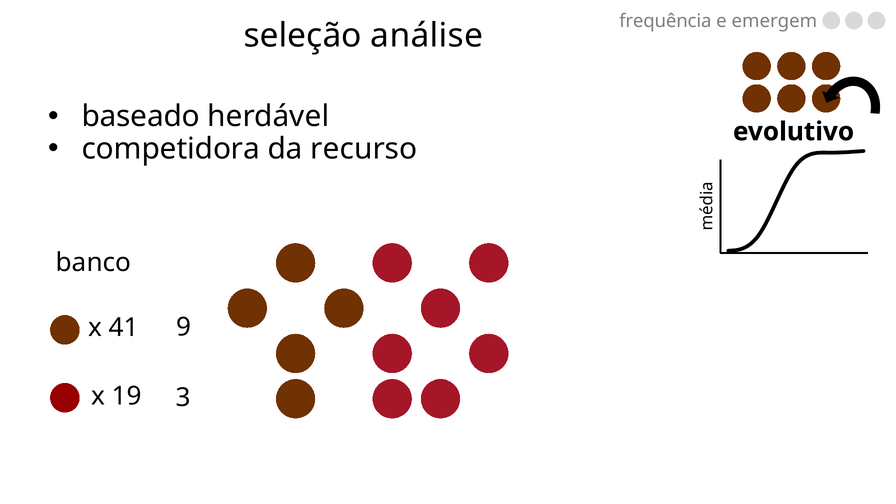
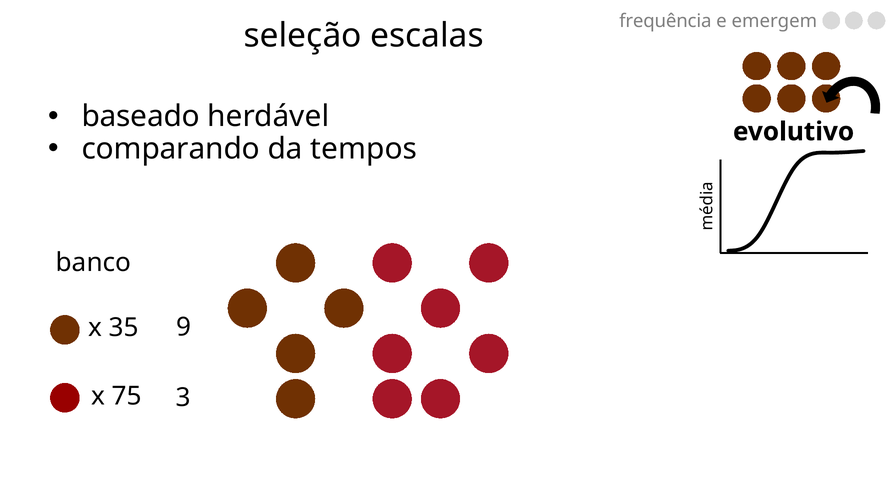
análise: análise -> escalas (427, 35)
competidora: competidora -> comparando (171, 149)
recurso: recurso -> tempos (364, 149)
41: 41 -> 35 (124, 328)
19: 19 -> 75 (127, 396)
